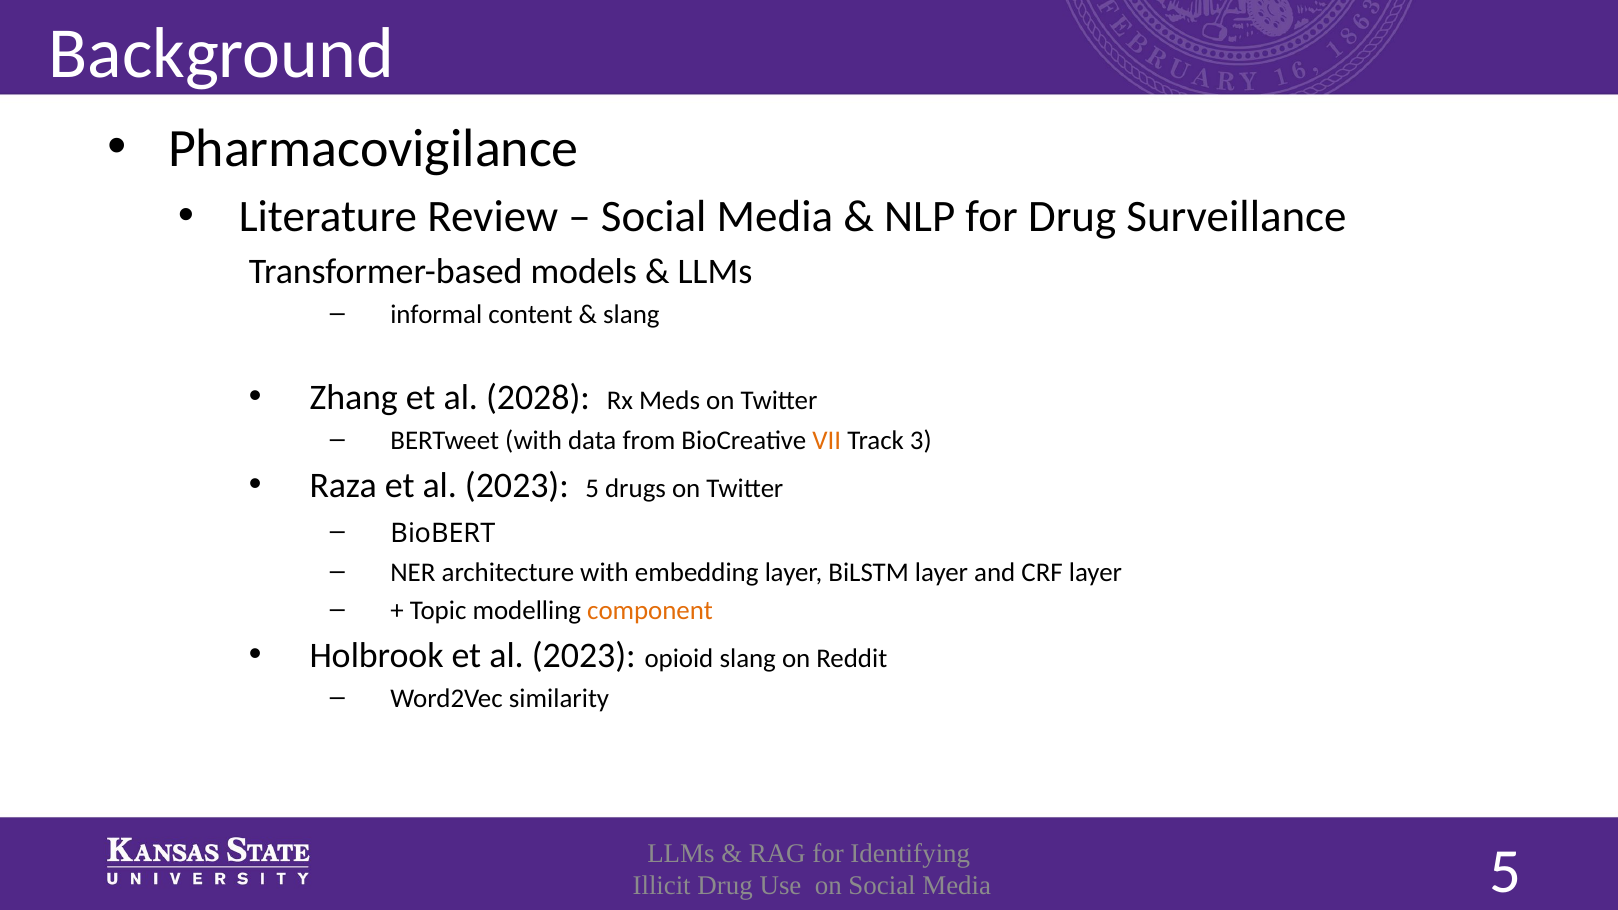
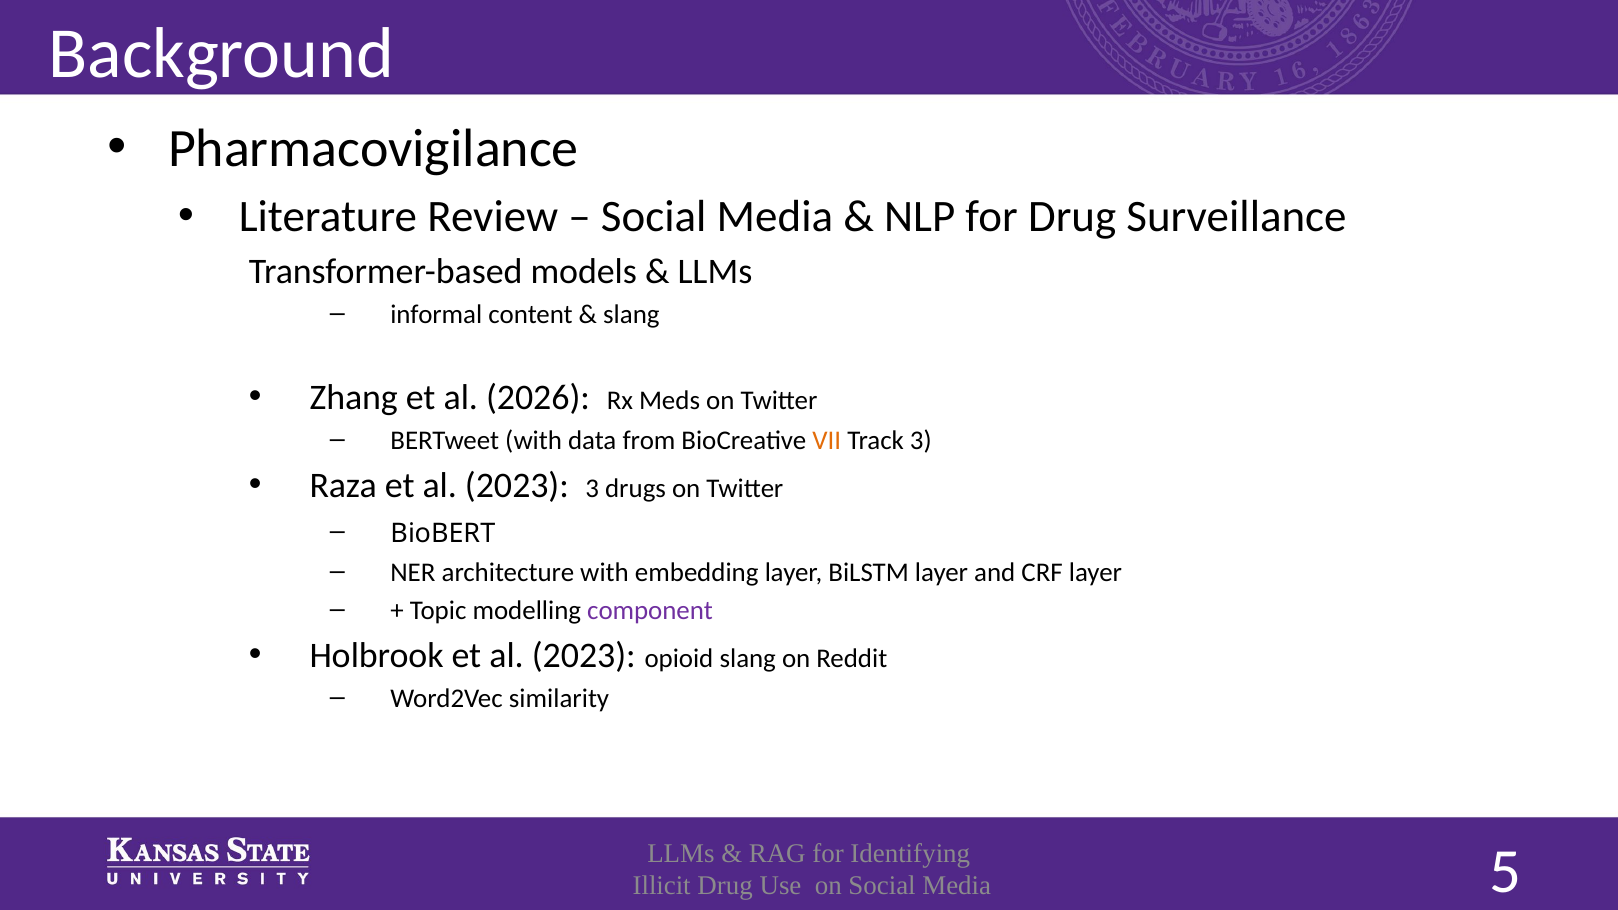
2028: 2028 -> 2026 (538, 398)
2023 5: 5 -> 3 (592, 489)
component colour: orange -> purple (650, 610)
